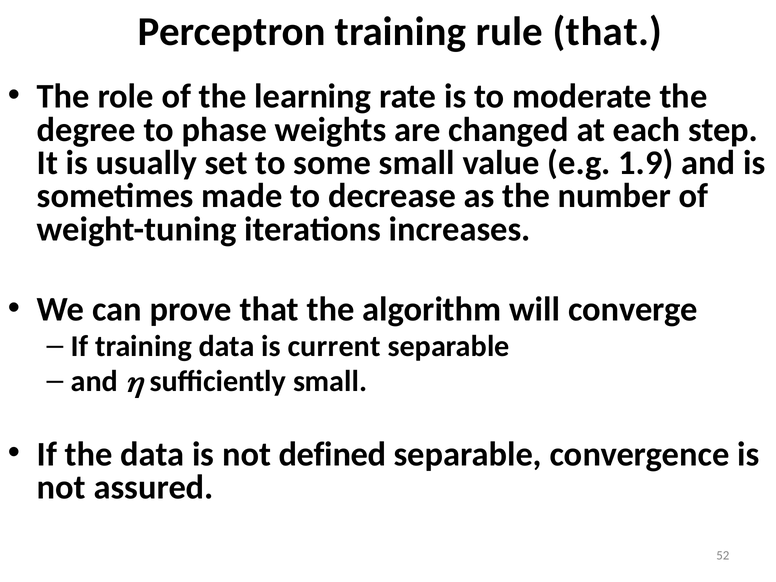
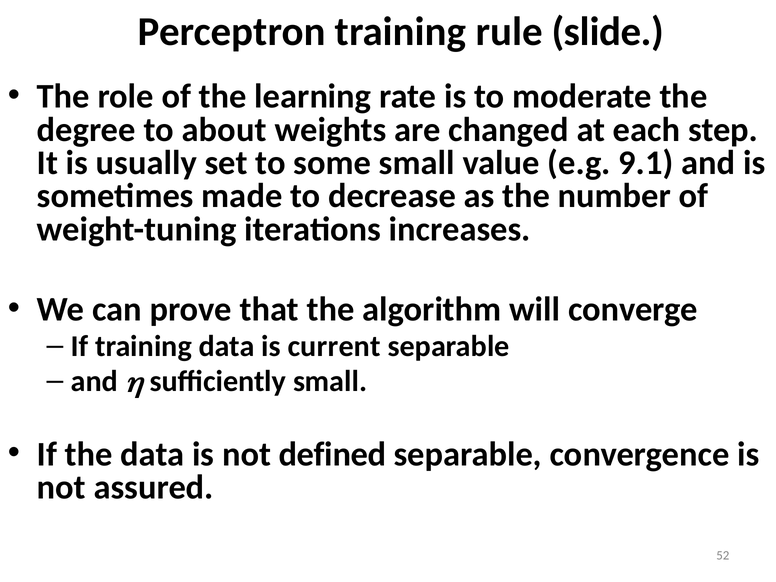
rule that: that -> slide (608, 32)
phase: phase -> about (224, 130)
1.9: 1.9 -> 9.1 (646, 163)
